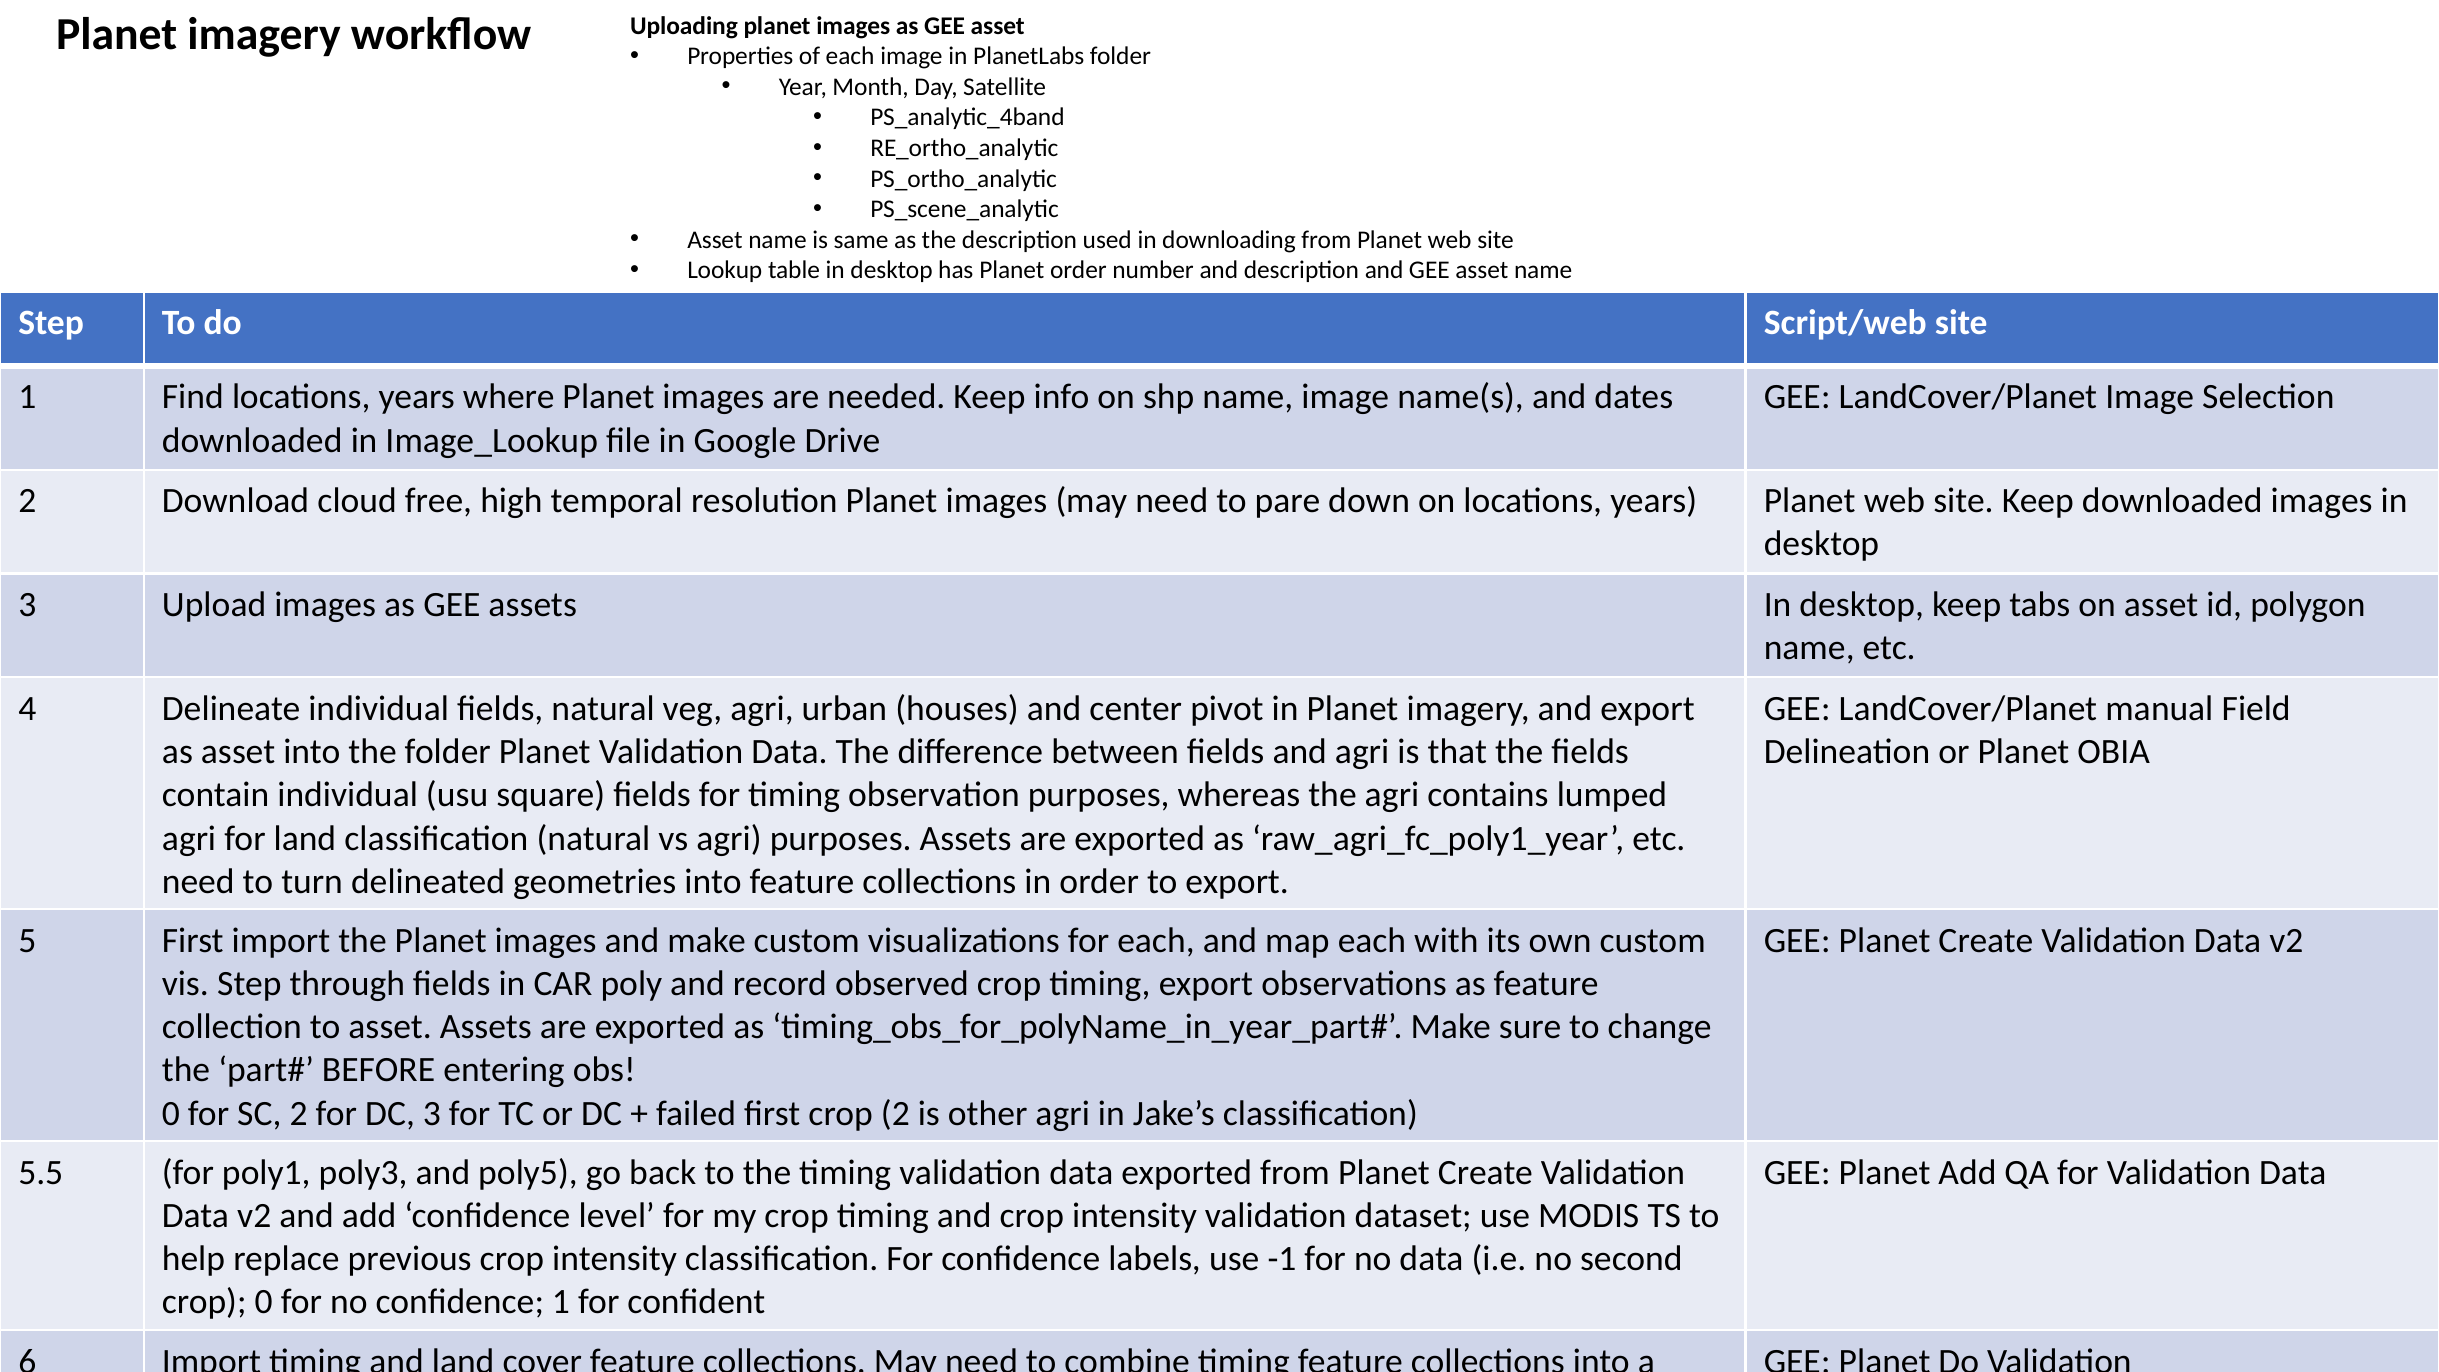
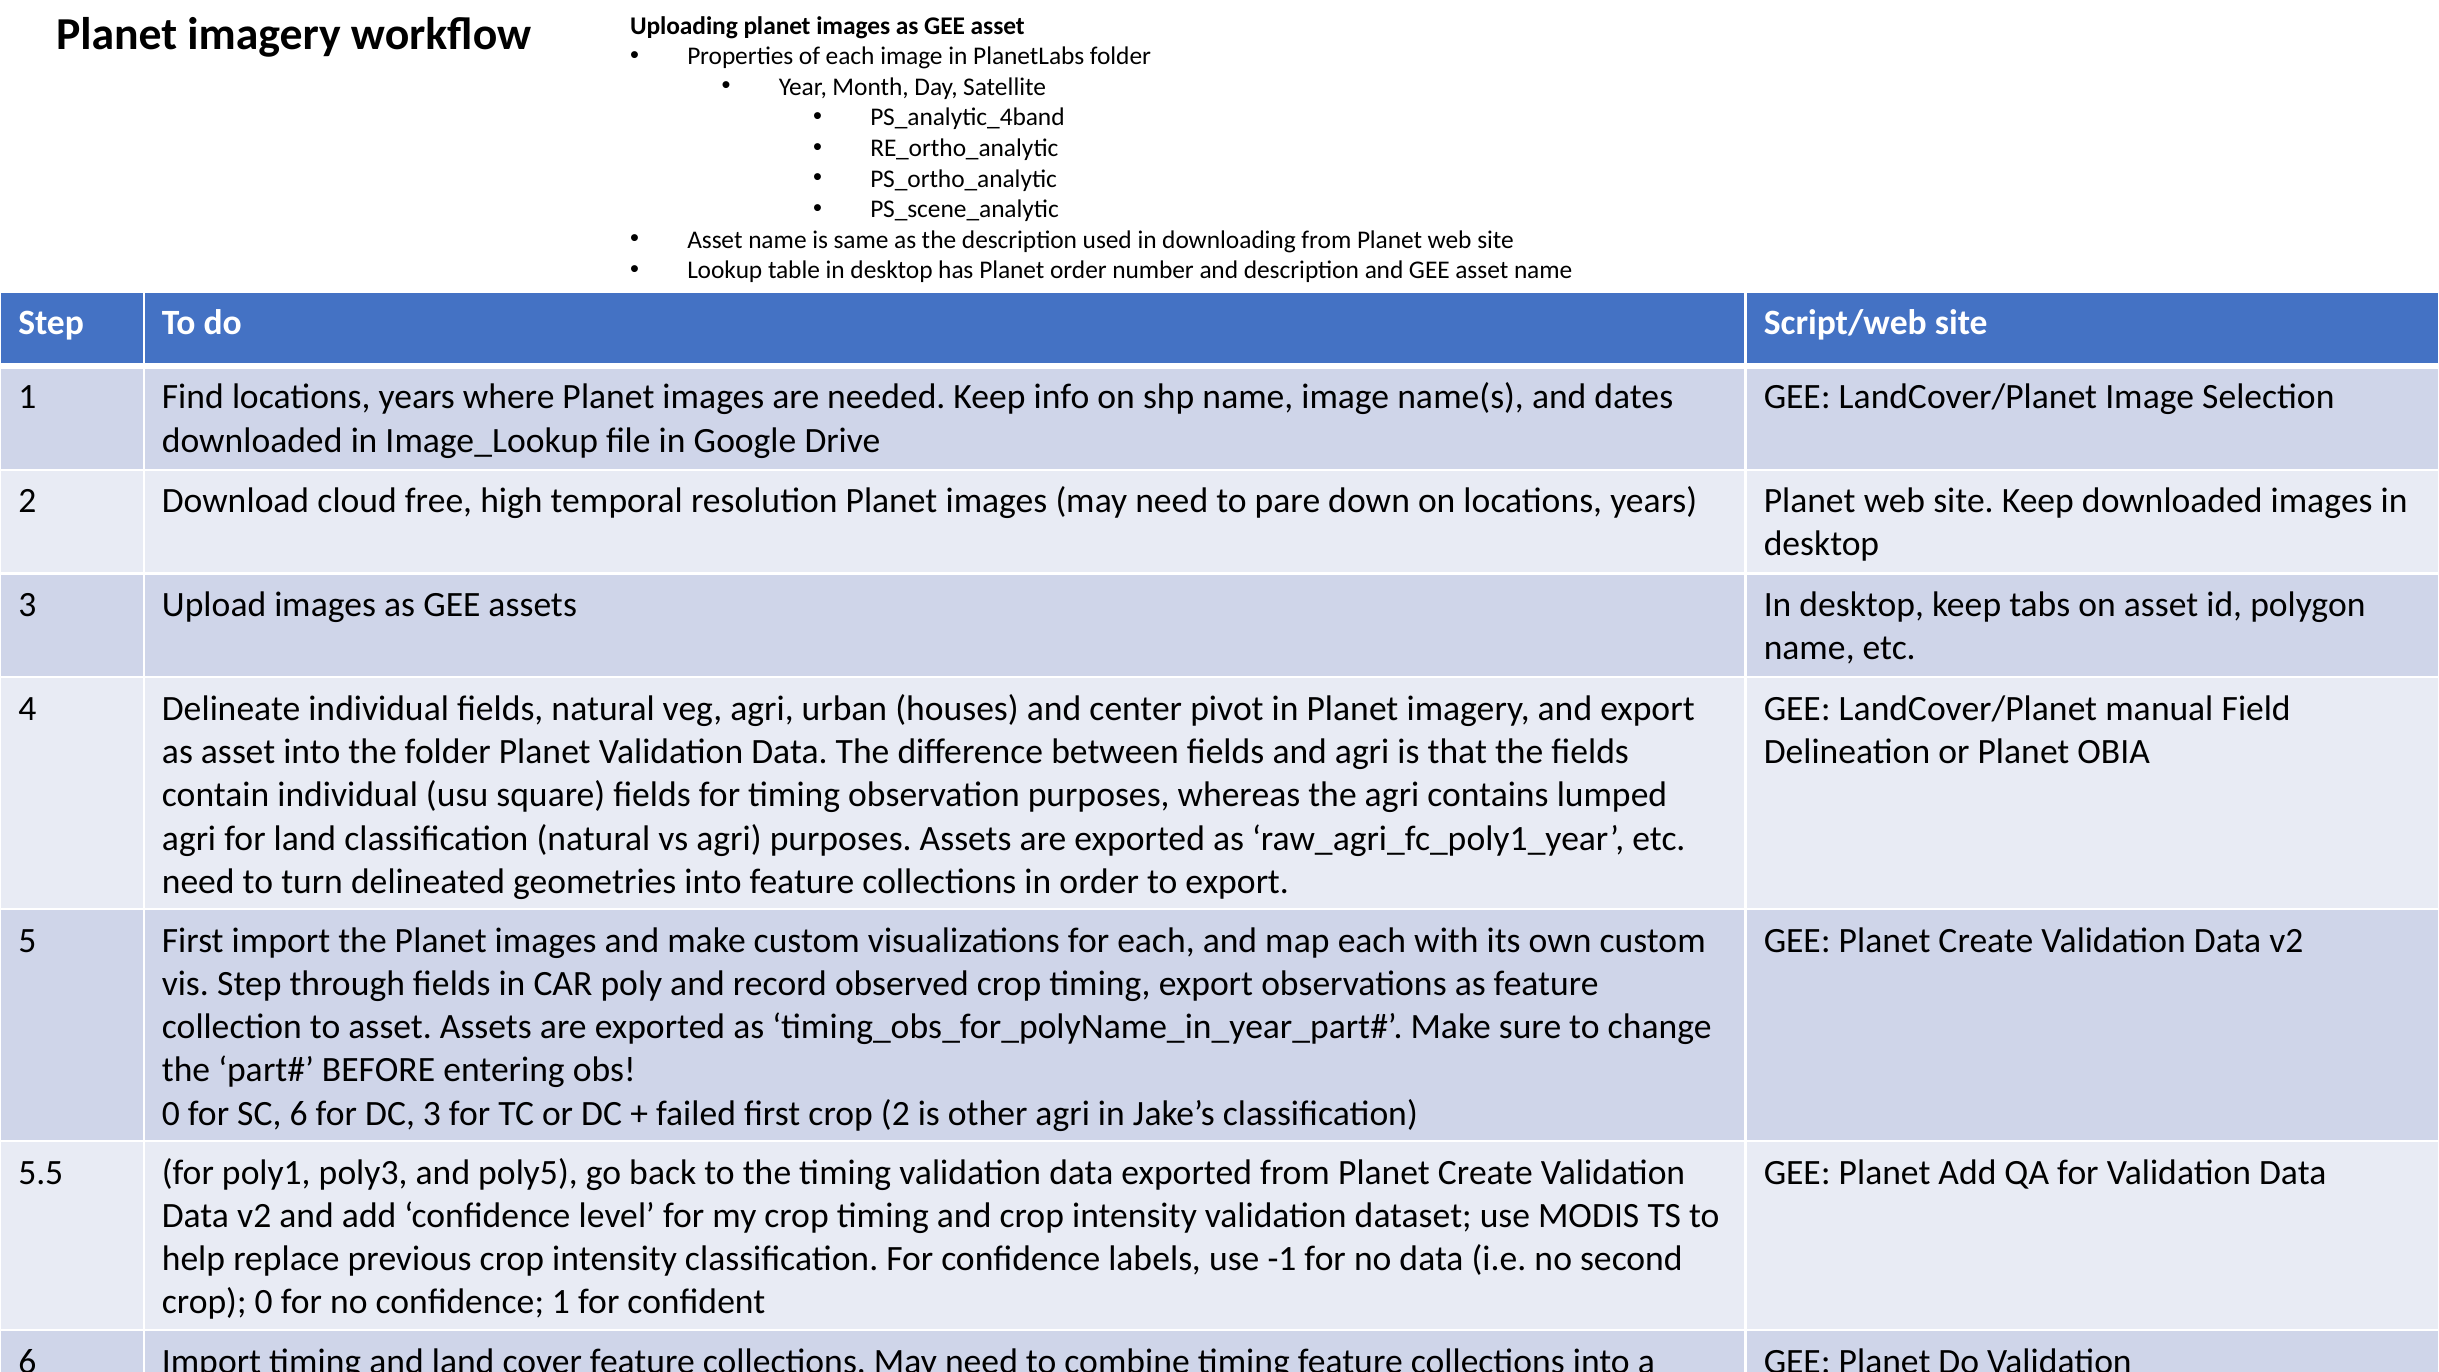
SC 2: 2 -> 6 (299, 1113)
